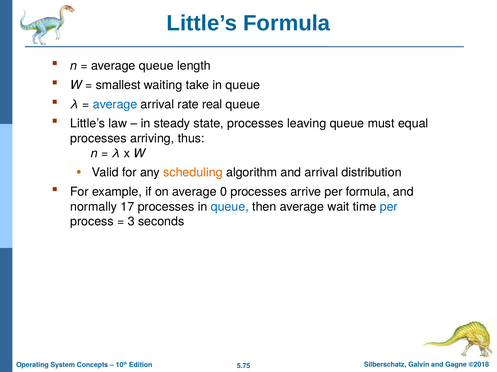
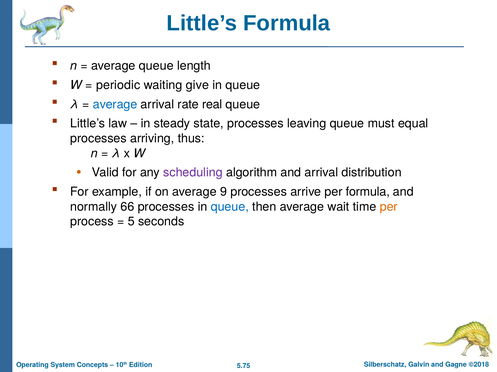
smallest: smallest -> periodic (118, 85)
take: take -> give (197, 85)
scheduling colour: orange -> purple (193, 173)
0: 0 -> 9 (223, 192)
17: 17 -> 66 (127, 207)
per colour: blue -> orange (389, 207)
3: 3 -> 5 (131, 222)
